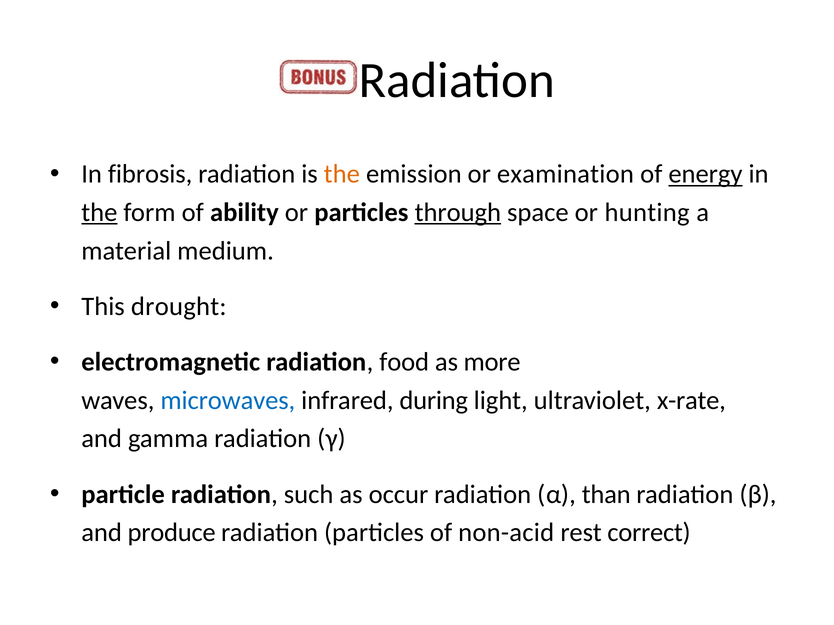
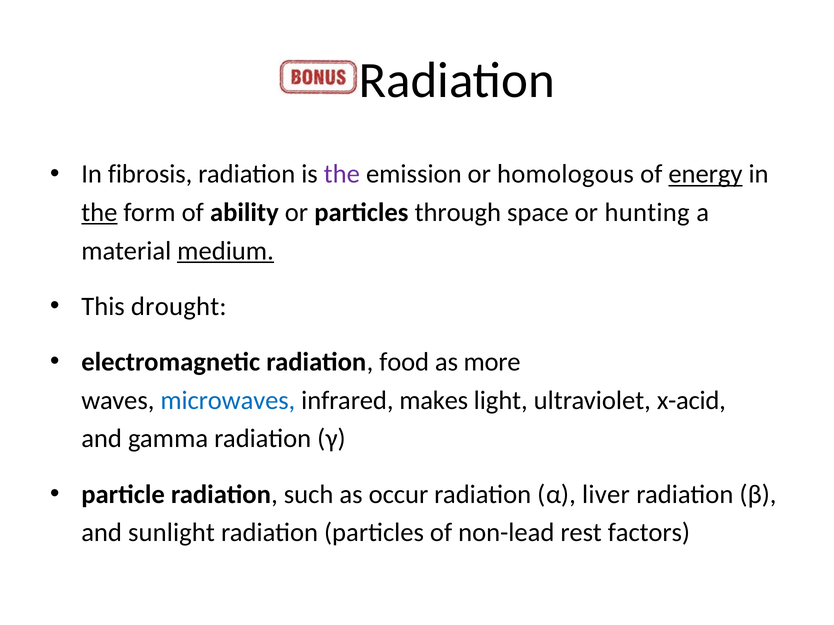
the colour: orange -> purple (342, 174)
examination: examination -> homologous (565, 174)
through underline: present -> none (458, 213)
medium underline: none -> present (226, 251)
during: during -> makes (434, 401)
x-rate: x-rate -> x-acid (691, 401)
than: than -> liver (606, 495)
produce: produce -> sunlight (171, 533)
non-acid: non-acid -> non-lead (506, 533)
correct: correct -> factors (649, 533)
